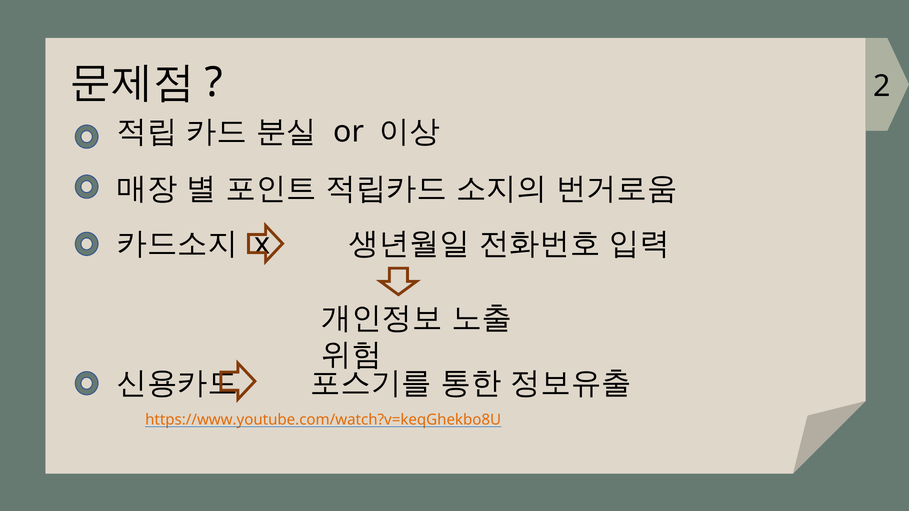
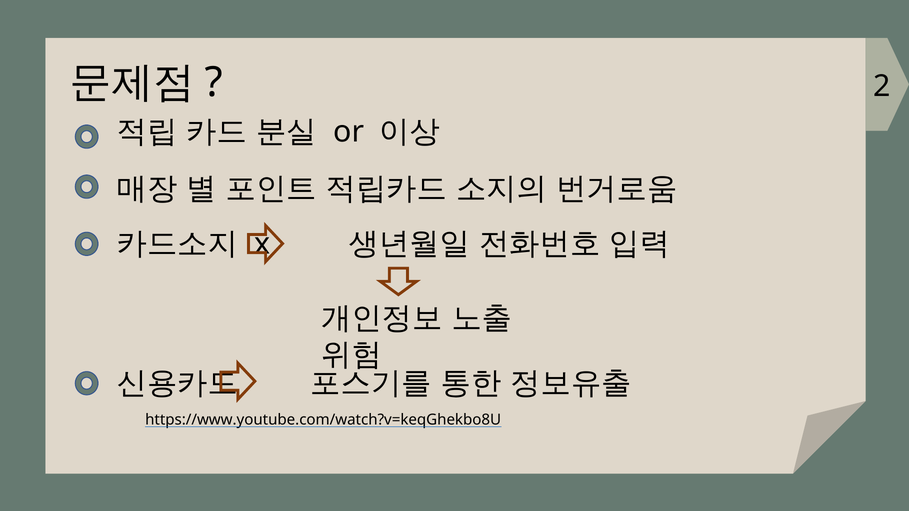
https://www.youtube.com/watch?v=keqGhekbo8U colour: orange -> black (323, 420)
